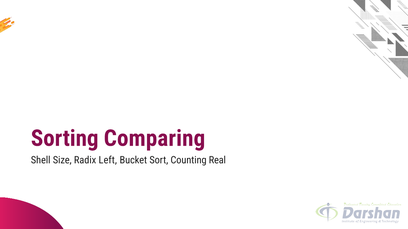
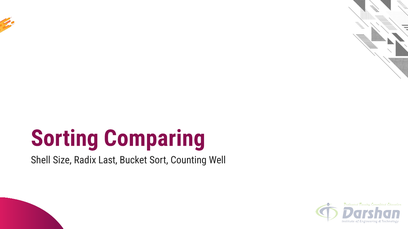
Left: Left -> Last (108, 161)
Real: Real -> Well (217, 161)
